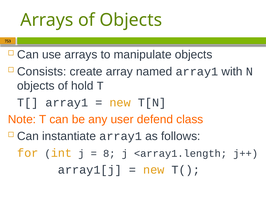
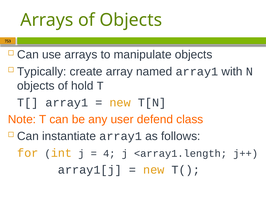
Consists: Consists -> Typically (42, 71)
8: 8 -> 4 (109, 153)
